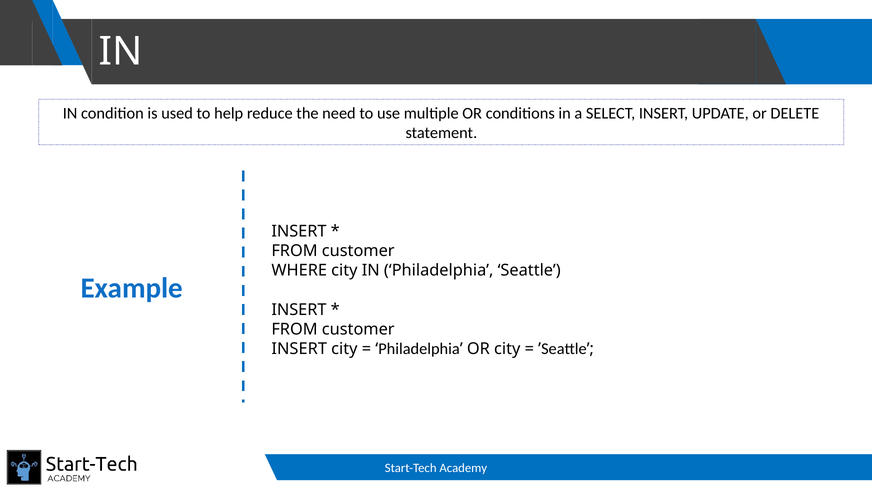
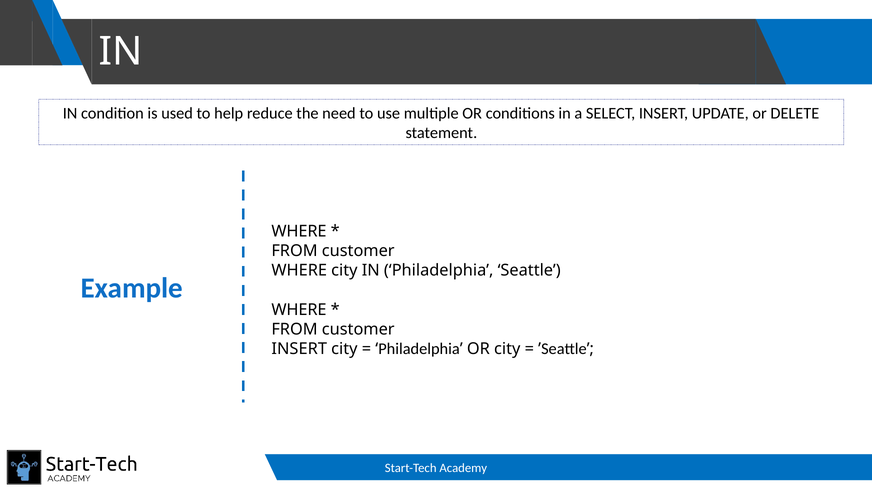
INSERT: INSERT -> WHERE (299, 232)
INSERT: INSERT -> WHERE (299, 310)
